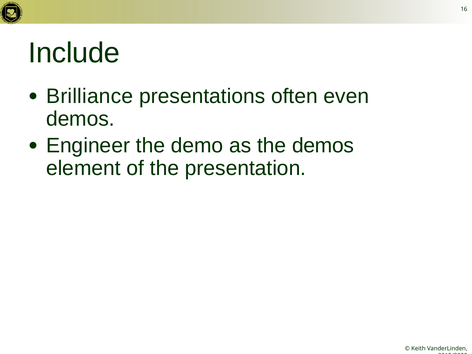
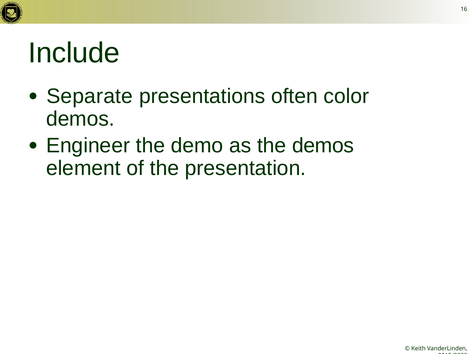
Brilliance: Brilliance -> Separate (90, 96)
even: even -> color (346, 96)
